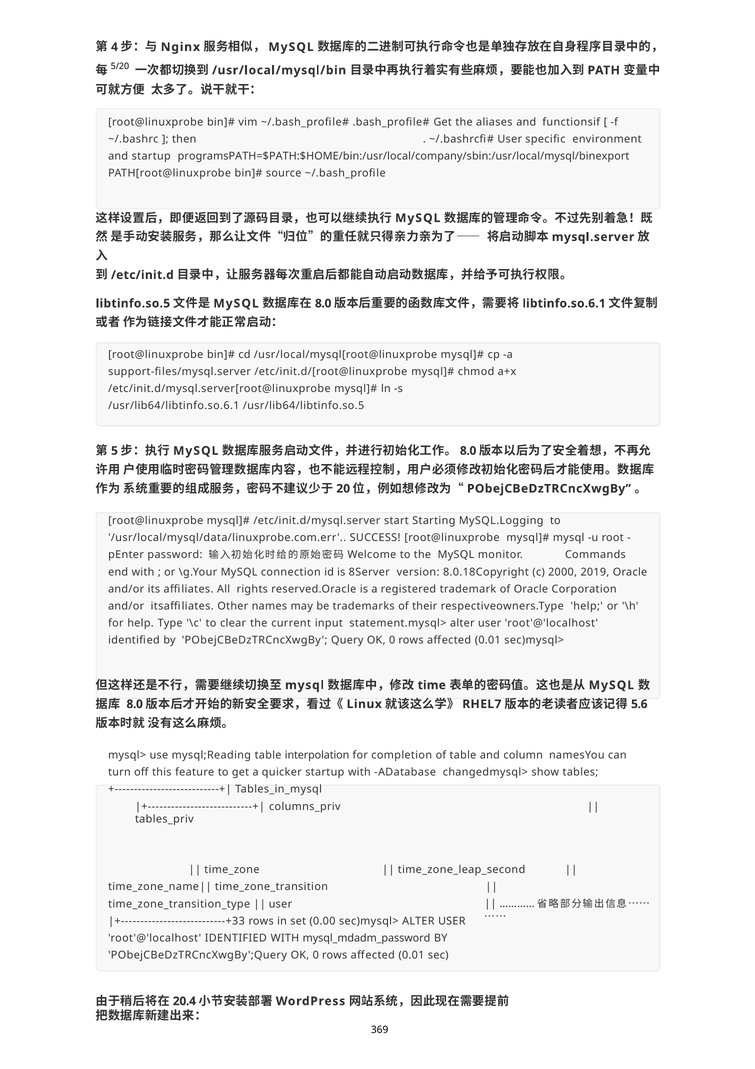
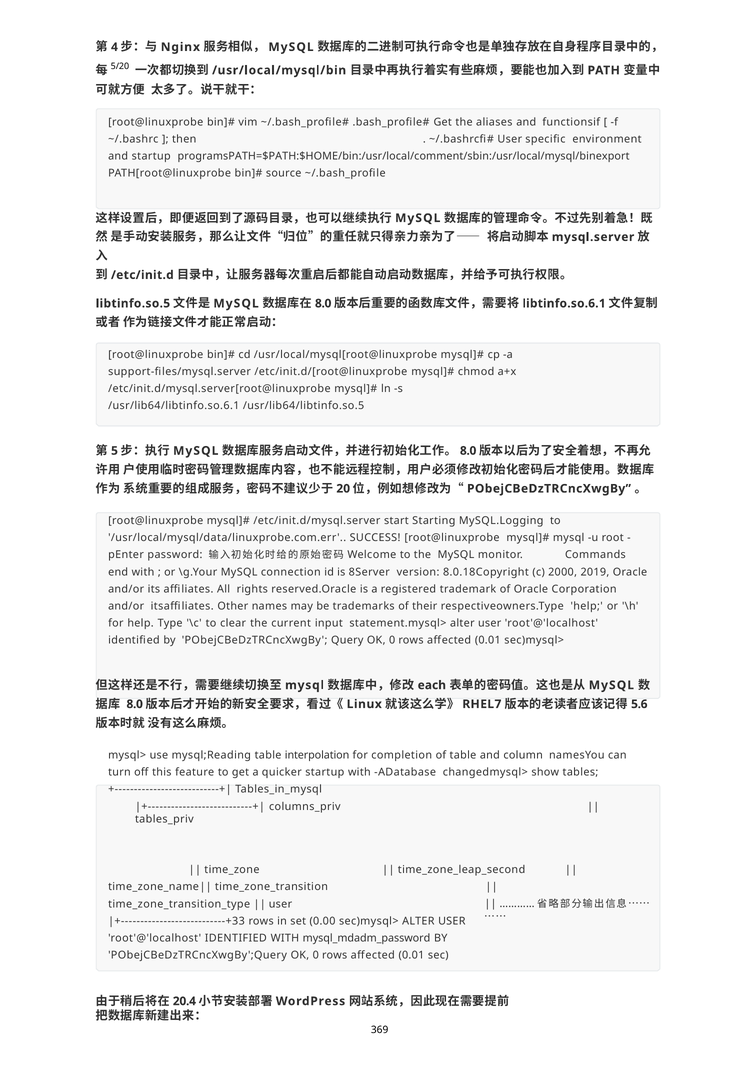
programsPATH=$PATH:$HOME/bin:/usr/local/company/sbin:/usr/local/mysql/binexport: programsPATH=$PATH:$HOME/bin:/usr/local/company/sbin:/usr/local/mysql/binexport -> programsPATH=$PATH:$HOME/bin:/usr/local/comment/sbin:/usr/local/mysql/binexport (404, 156)
time: time -> each (432, 685)
